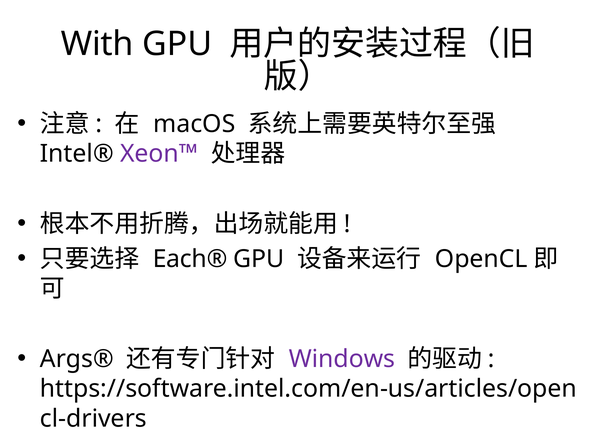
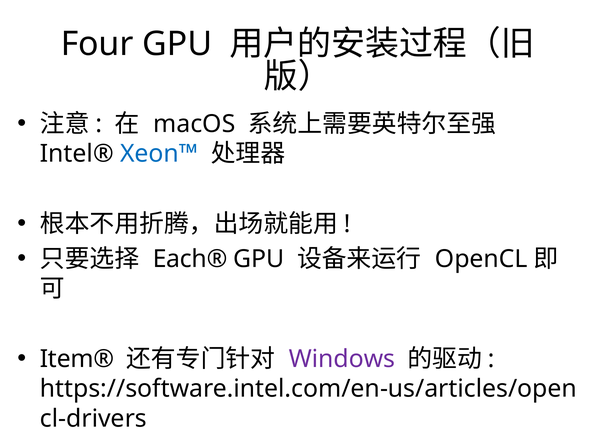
With: With -> Four (97, 44)
Xeon™ colour: purple -> blue (159, 154)
Args®: Args® -> Item® (77, 359)
